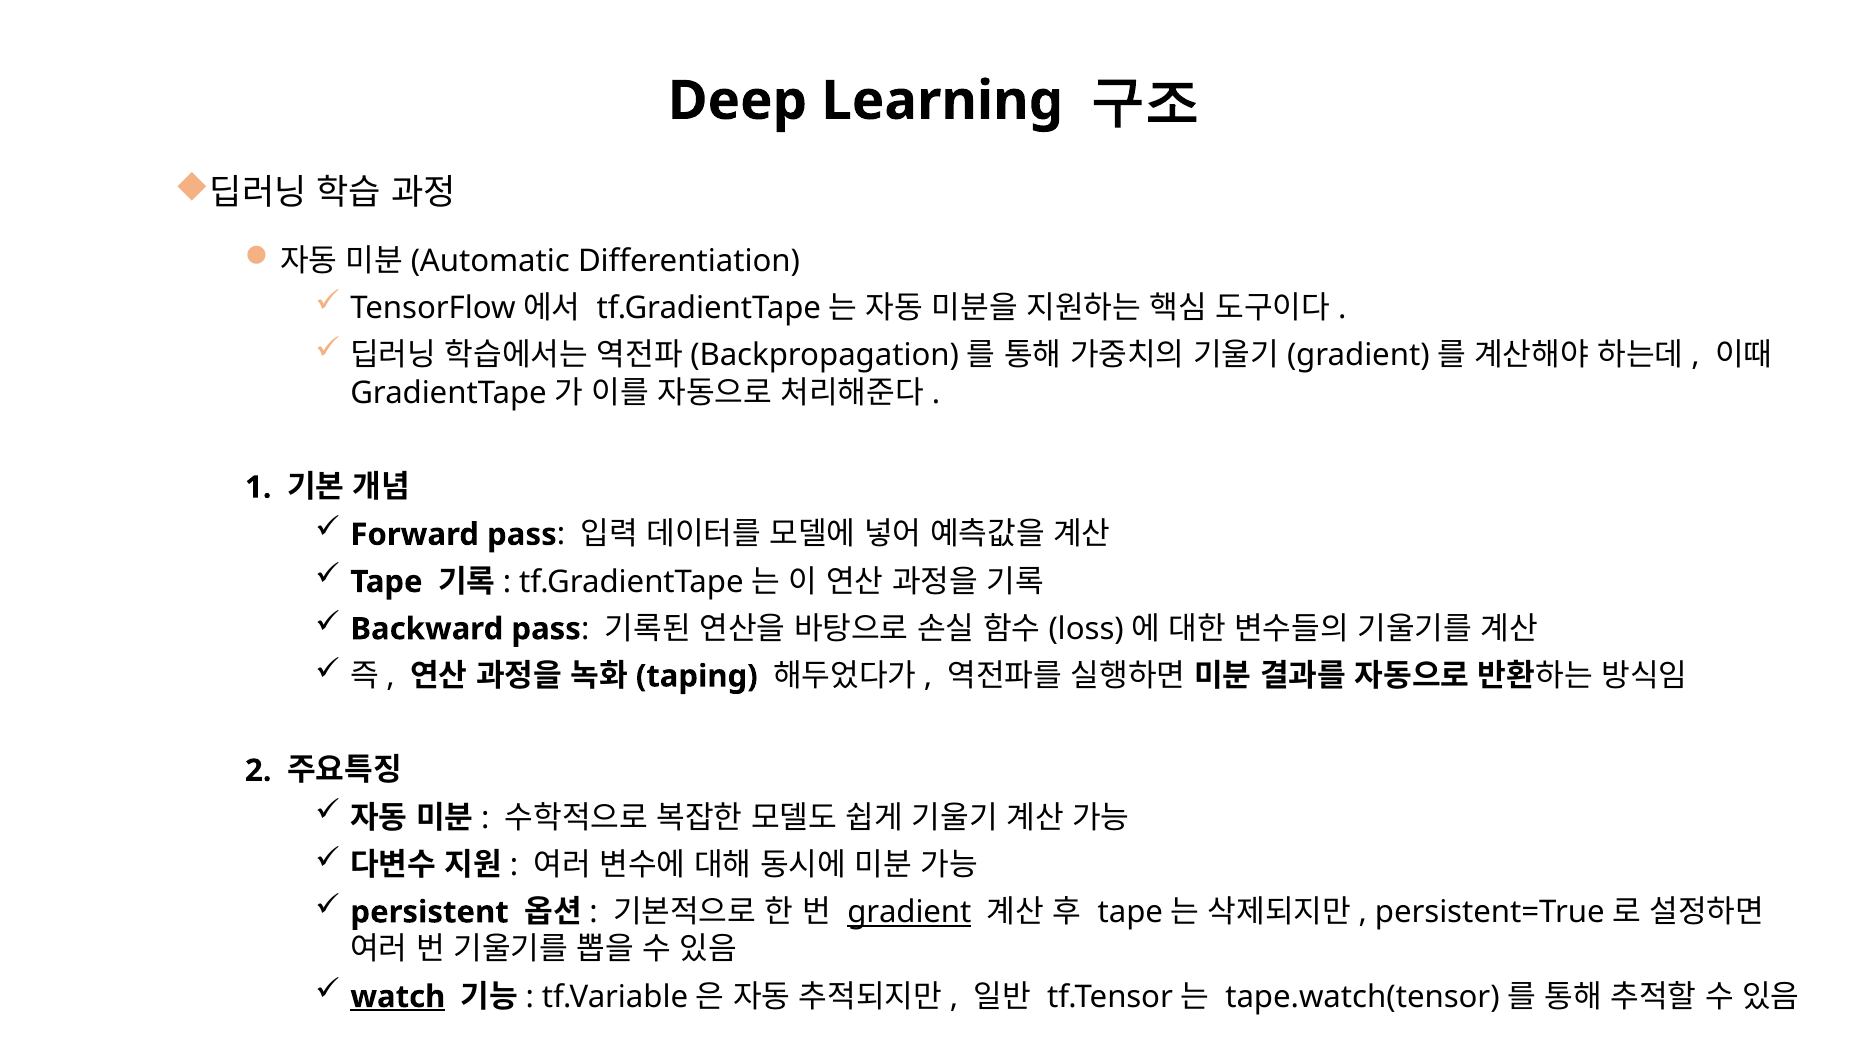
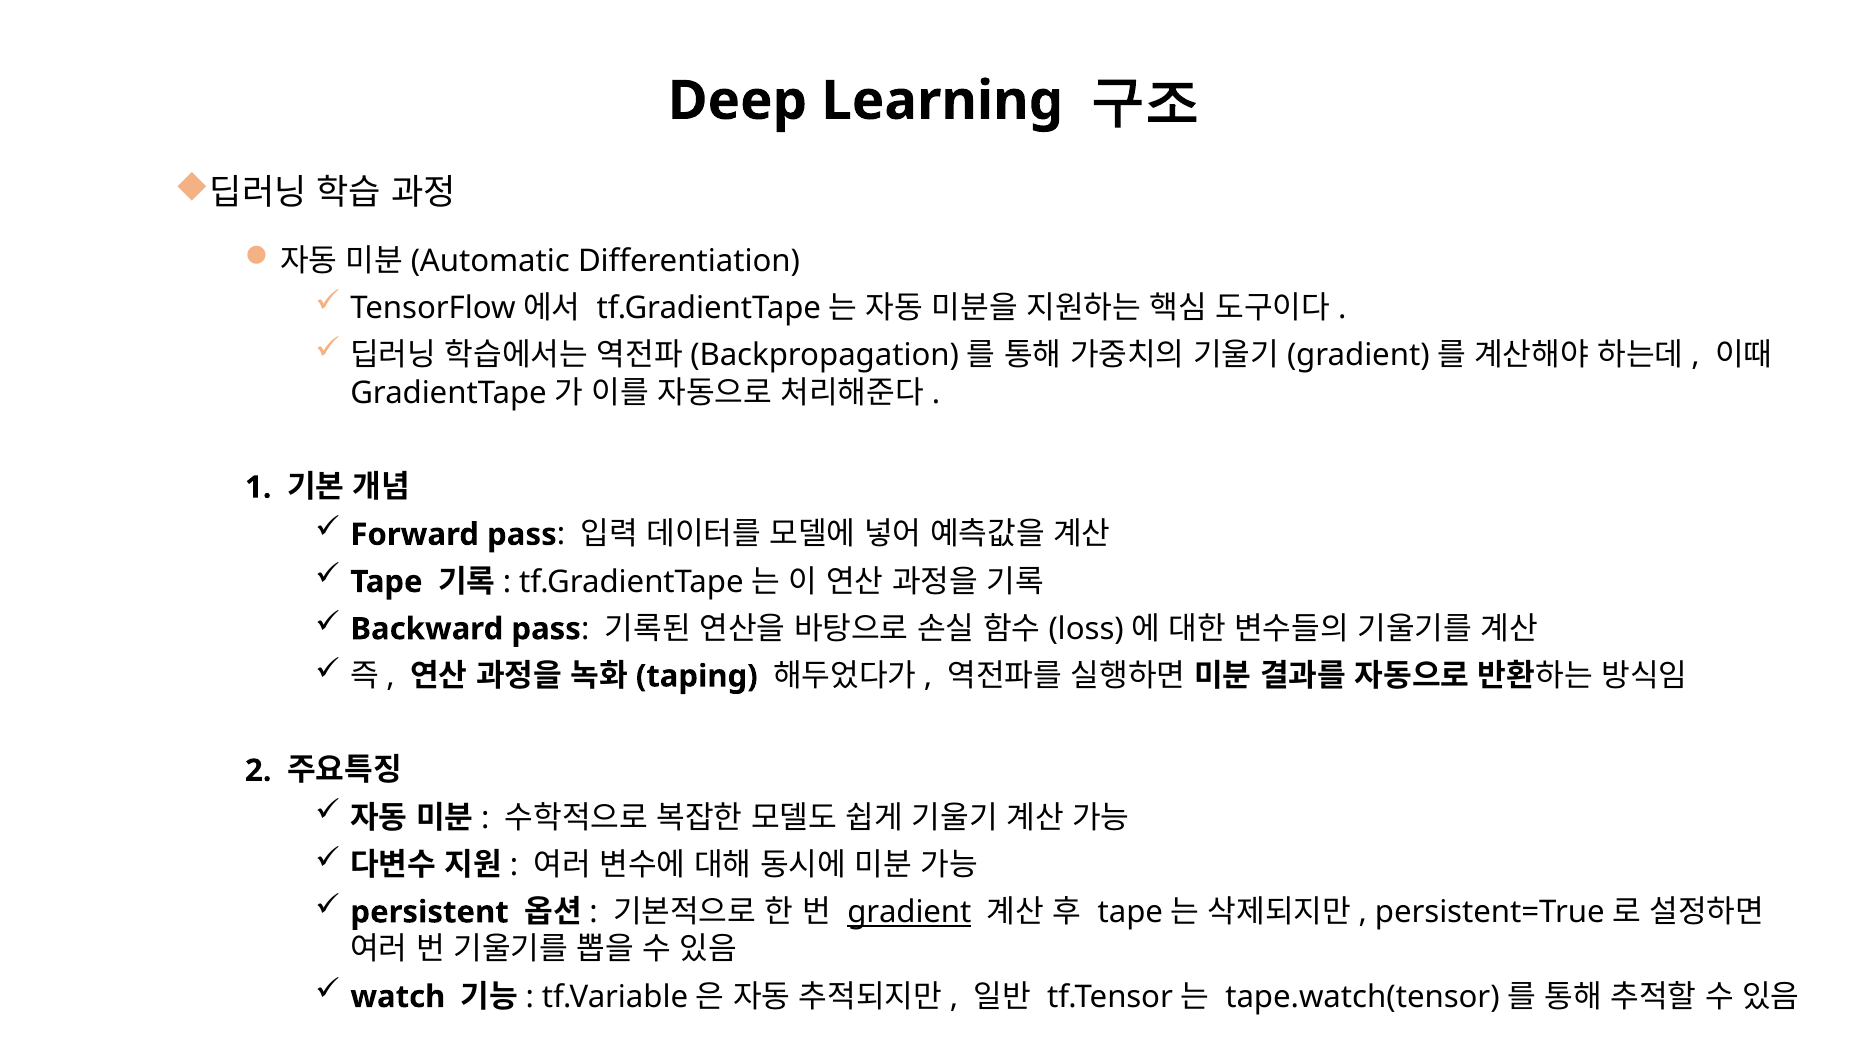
watch underline: present -> none (398, 997)
